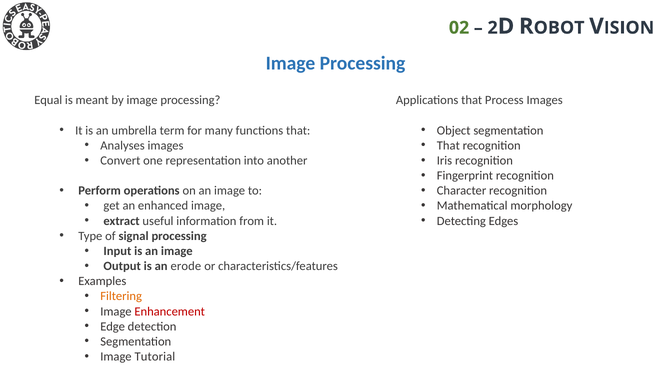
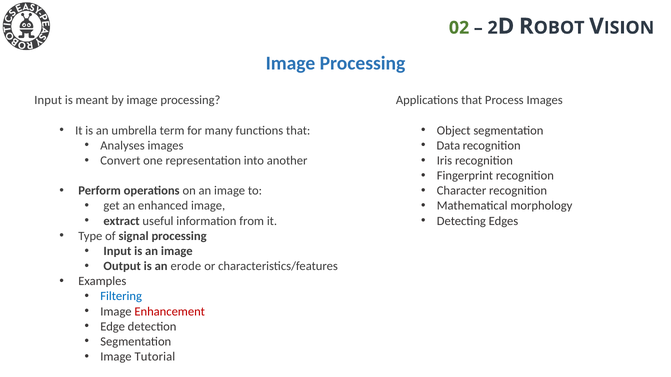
Equal: Equal -> Input (48, 100)
That: That -> Data (448, 146)
Filtering colour: orange -> blue (121, 297)
